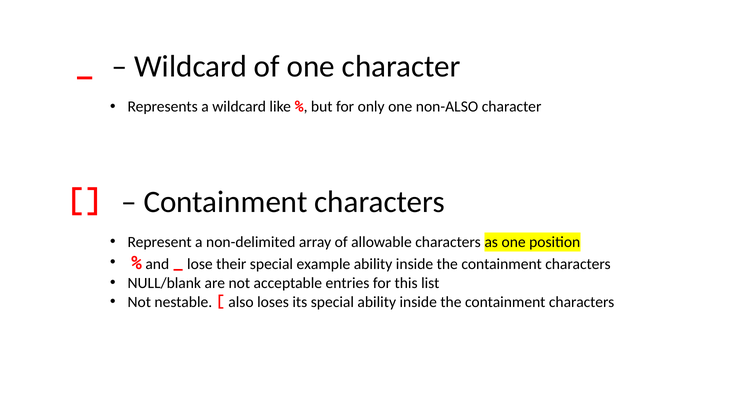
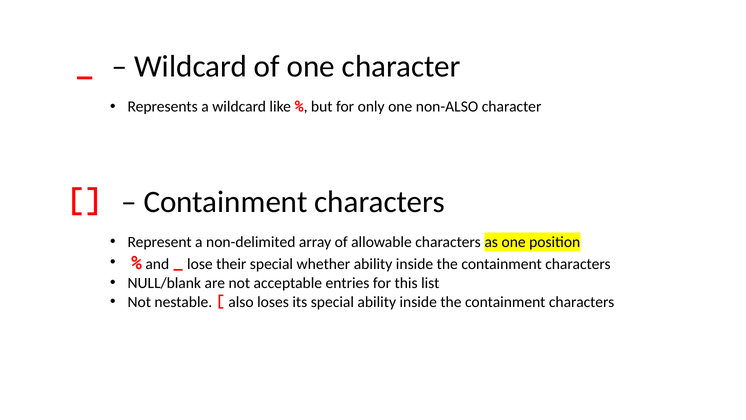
example: example -> whether (323, 264)
